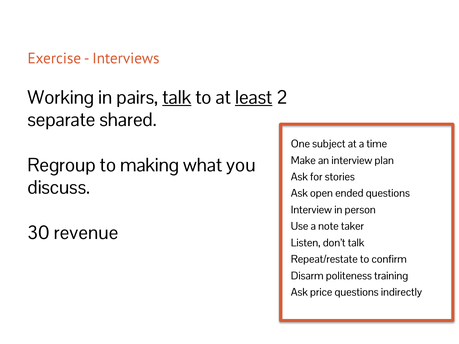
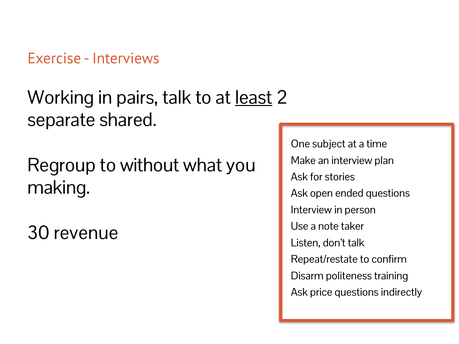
talk underline: present -> none (177, 98)
making: making -> without (150, 165)
discuss: discuss -> making (59, 188)
